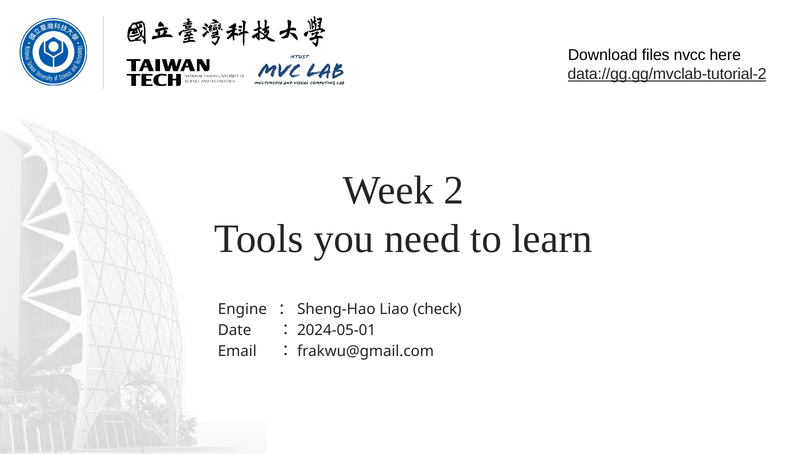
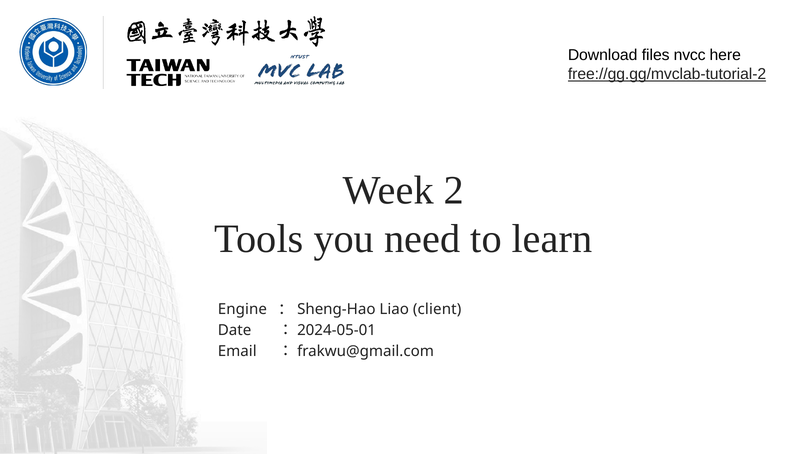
data://gg.gg/mvclab-tutorial-2: data://gg.gg/mvclab-tutorial-2 -> free://gg.gg/mvclab-tutorial-2 (667, 74)
check: check -> client (437, 309)
